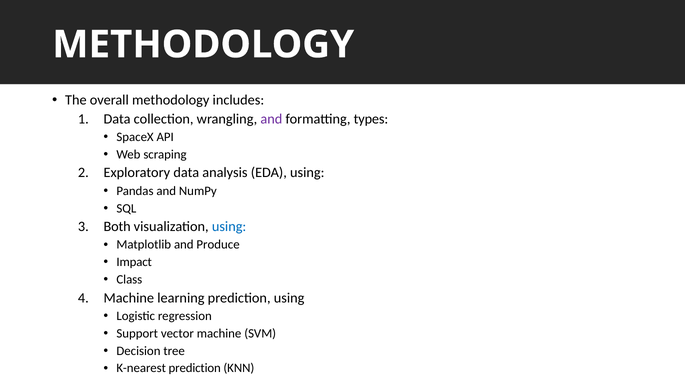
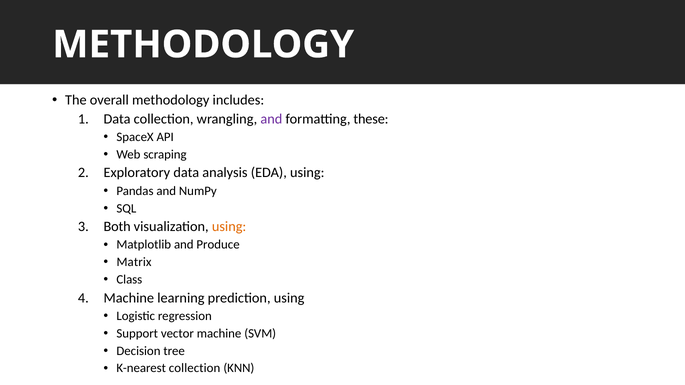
types: types -> these (371, 119)
using colour: blue -> orange (229, 227)
Impact: Impact -> Matrix (134, 262)
K-nearest prediction: prediction -> collection (195, 369)
